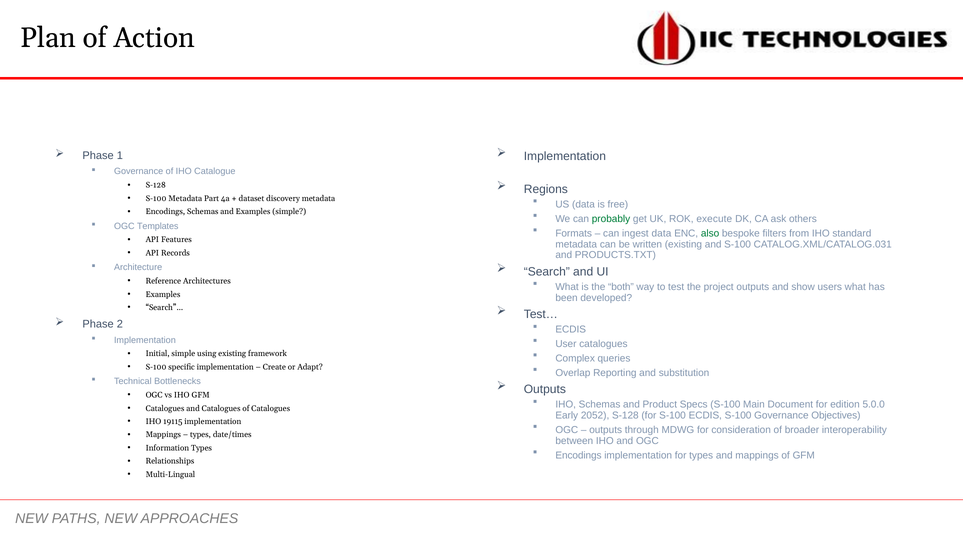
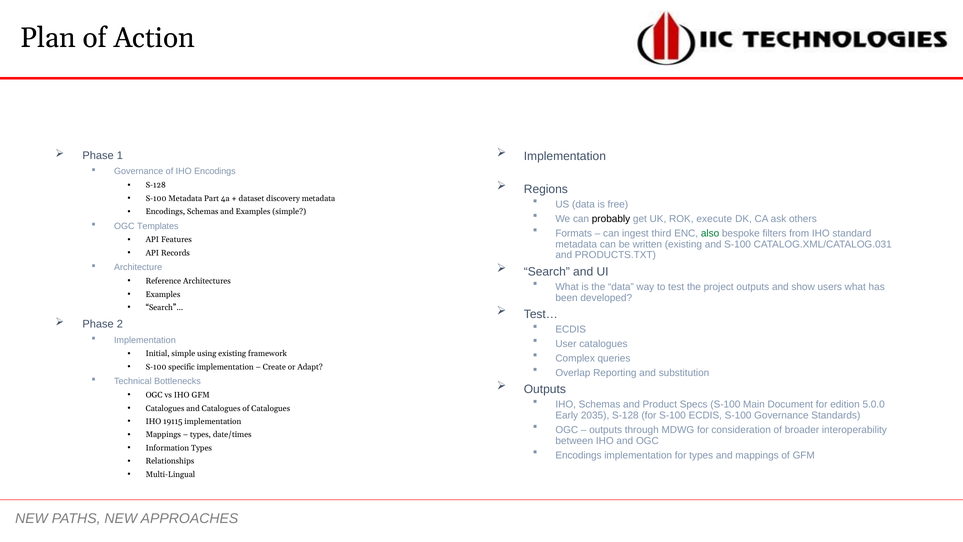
IHO Catalogue: Catalogue -> Encodings (215, 171)
probably colour: green -> black (611, 219)
ingest data: data -> third (661, 233)
the both: both -> data (621, 287)
2052: 2052 -> 2035 (595, 415)
Objectives: Objectives -> Standards (836, 415)
